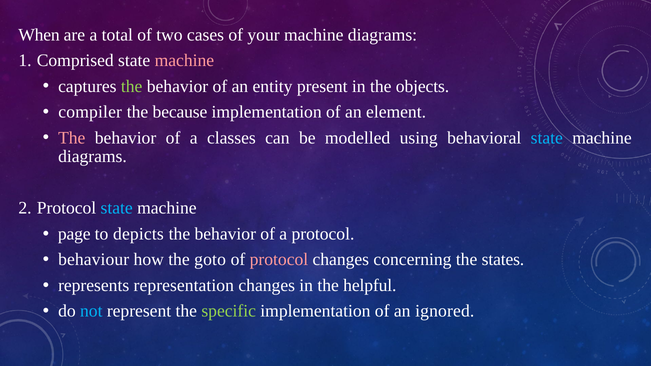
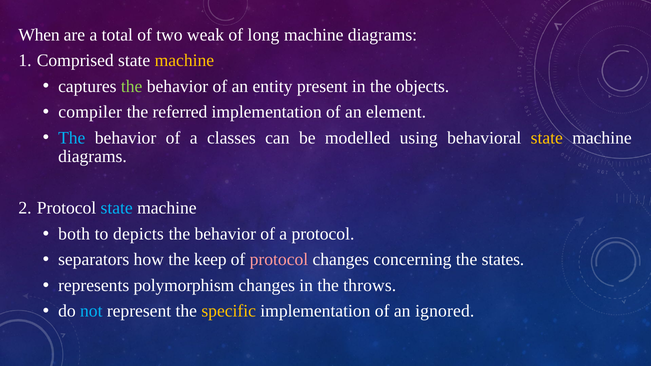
cases: cases -> weak (206, 35)
your: your -> long (263, 35)
machine colour: pink -> yellow (184, 61)
because: because -> referred (180, 112)
The colour: pink -> light blue (72, 138)
state colour: light blue -> yellow (547, 138)
page: page -> both (74, 234)
behaviour: behaviour -> separators (94, 260)
goto: goto -> keep (210, 260)
representation: representation -> polymorphism (184, 286)
helpful: helpful -> throws (370, 286)
specific colour: light green -> yellow (229, 311)
